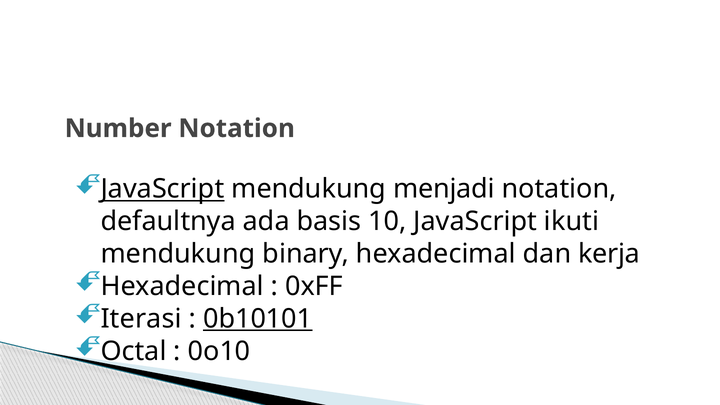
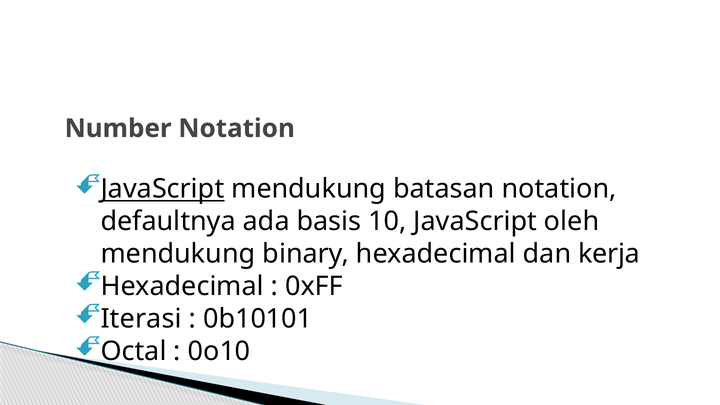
menjadi: menjadi -> batasan (444, 189)
ikuti: ikuti -> oleh (572, 221)
0b10101 underline: present -> none (258, 319)
